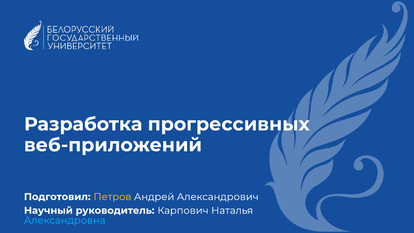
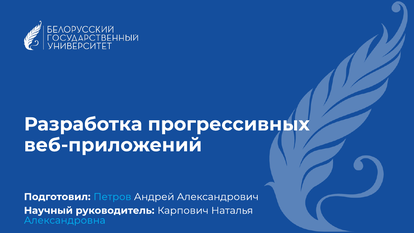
Петров colour: yellow -> light blue (112, 197)
